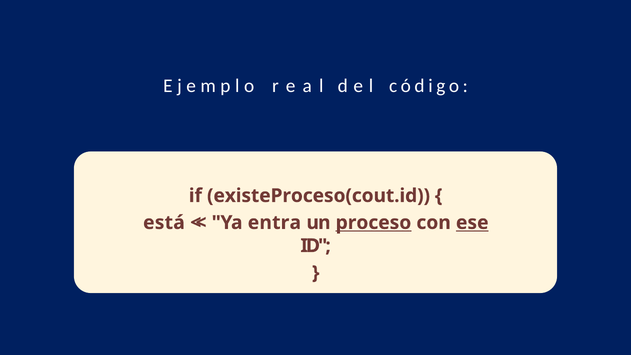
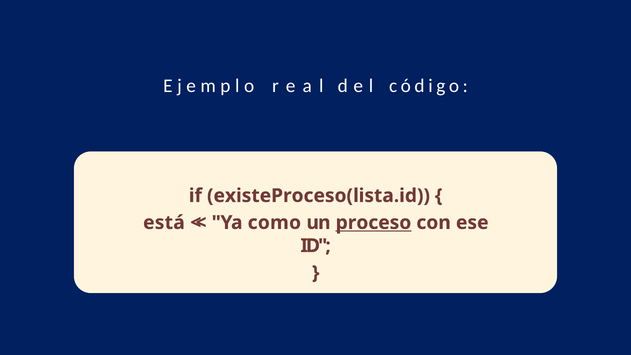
existeProceso(cout.id: existeProceso(cout.id -> existeProceso(lista.id (318, 196)
entra: entra -> como (274, 223)
ese underline: present -> none (472, 223)
